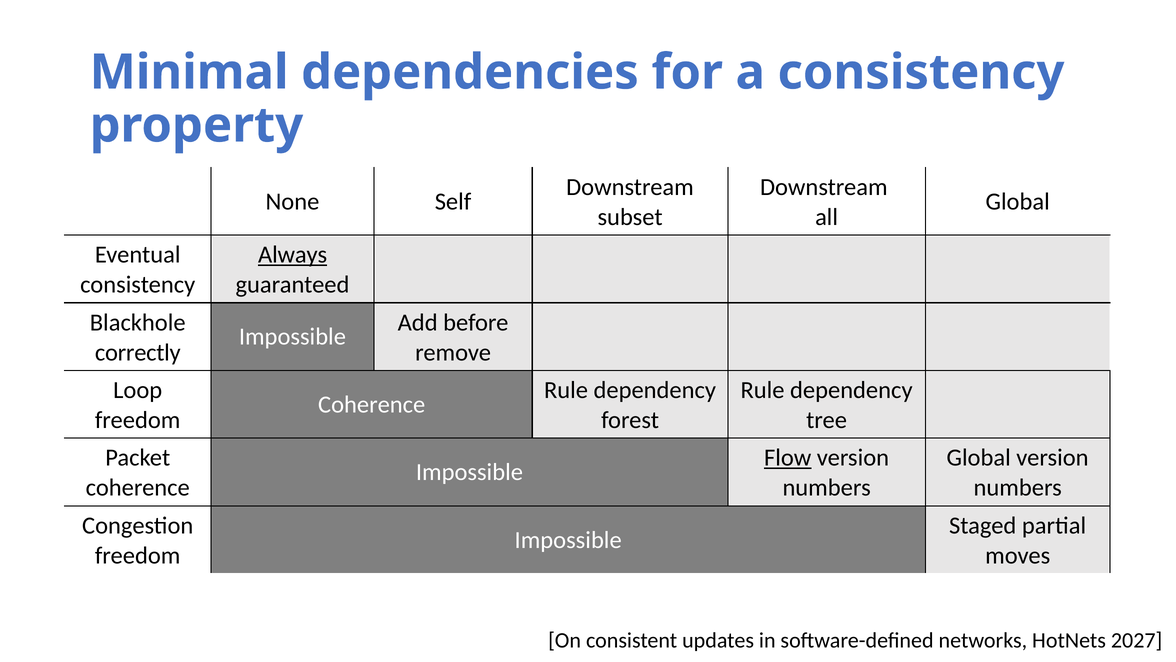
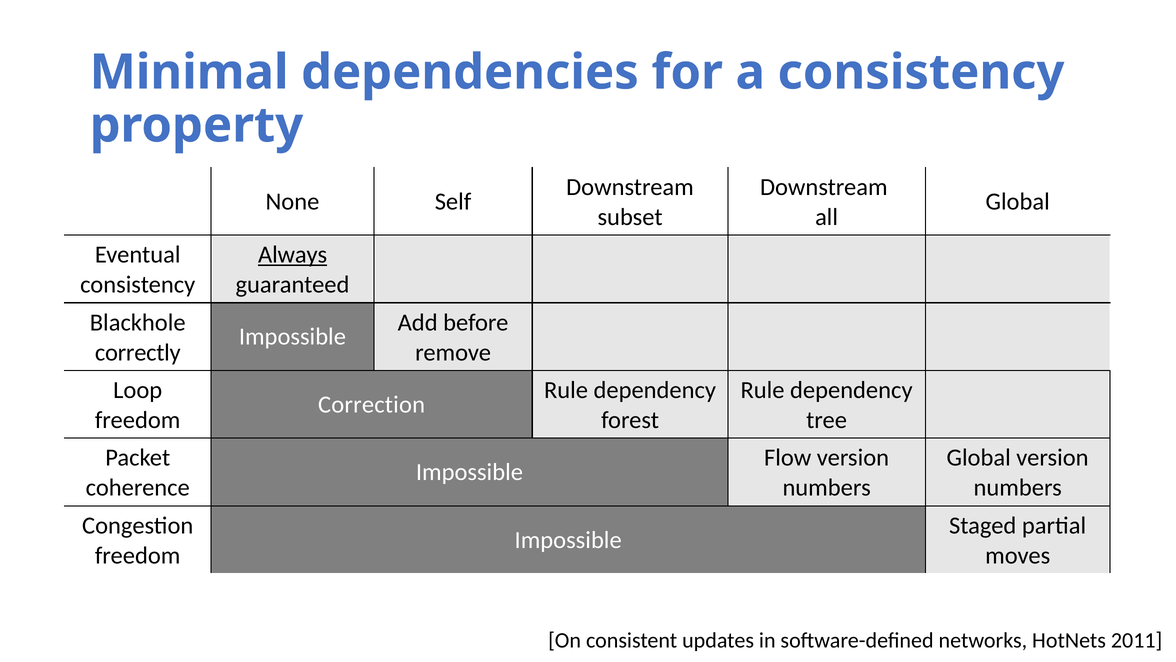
Coherence: Coherence -> Correction (372, 404)
Flow underline: present -> none (788, 458)
2027: 2027 -> 2011 (1137, 640)
